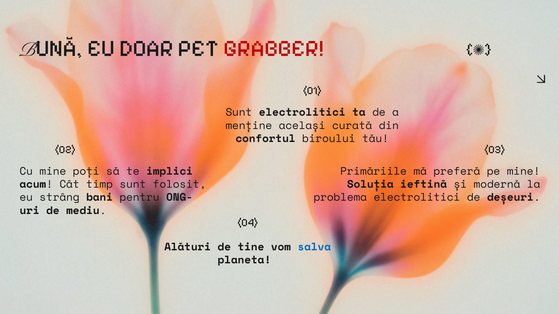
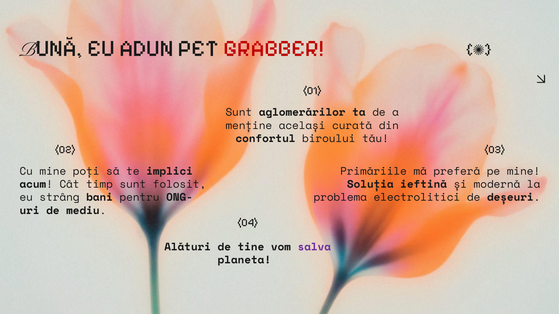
DOAR: DOAR -> ADUN (146, 48)
Sunt electrolitici: electrolitici -> aglomerărilor (302, 113)
salva colour: blue -> purple (314, 247)
